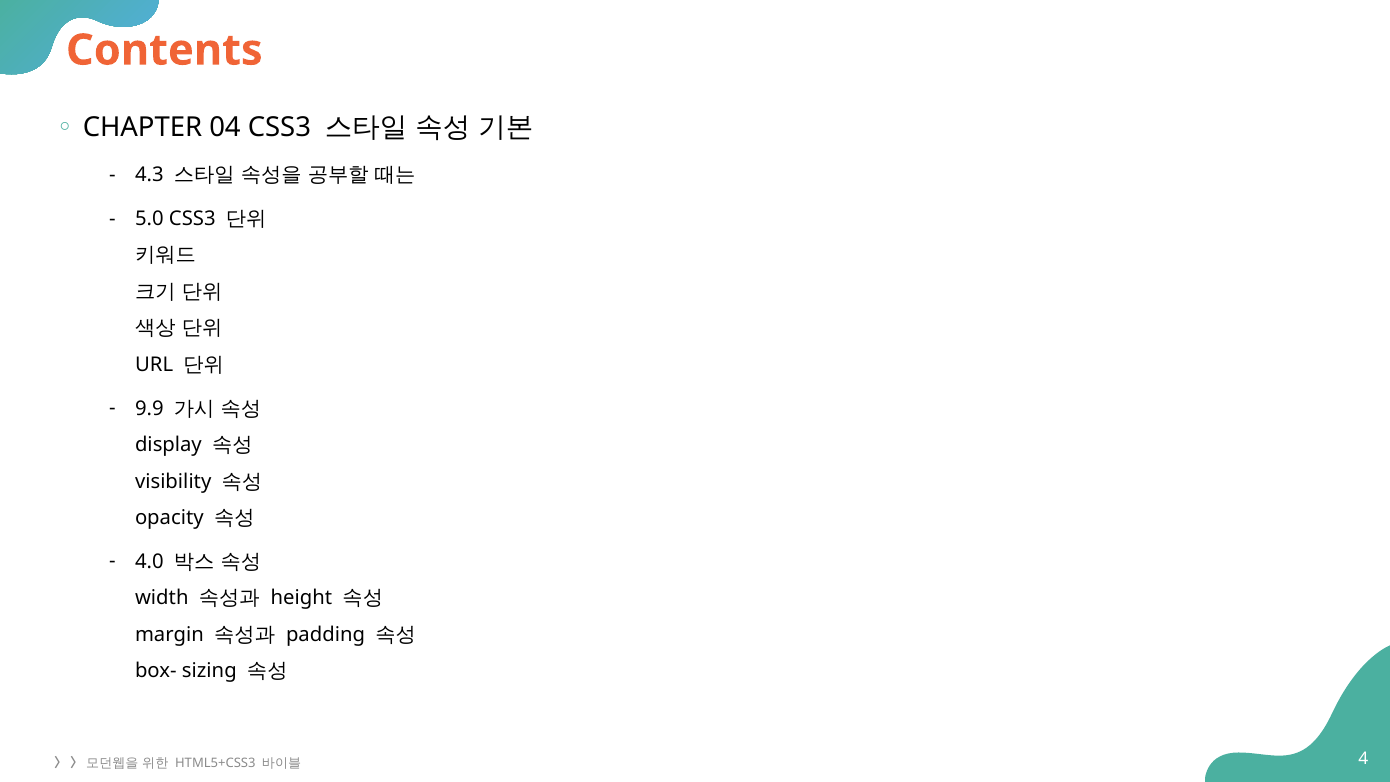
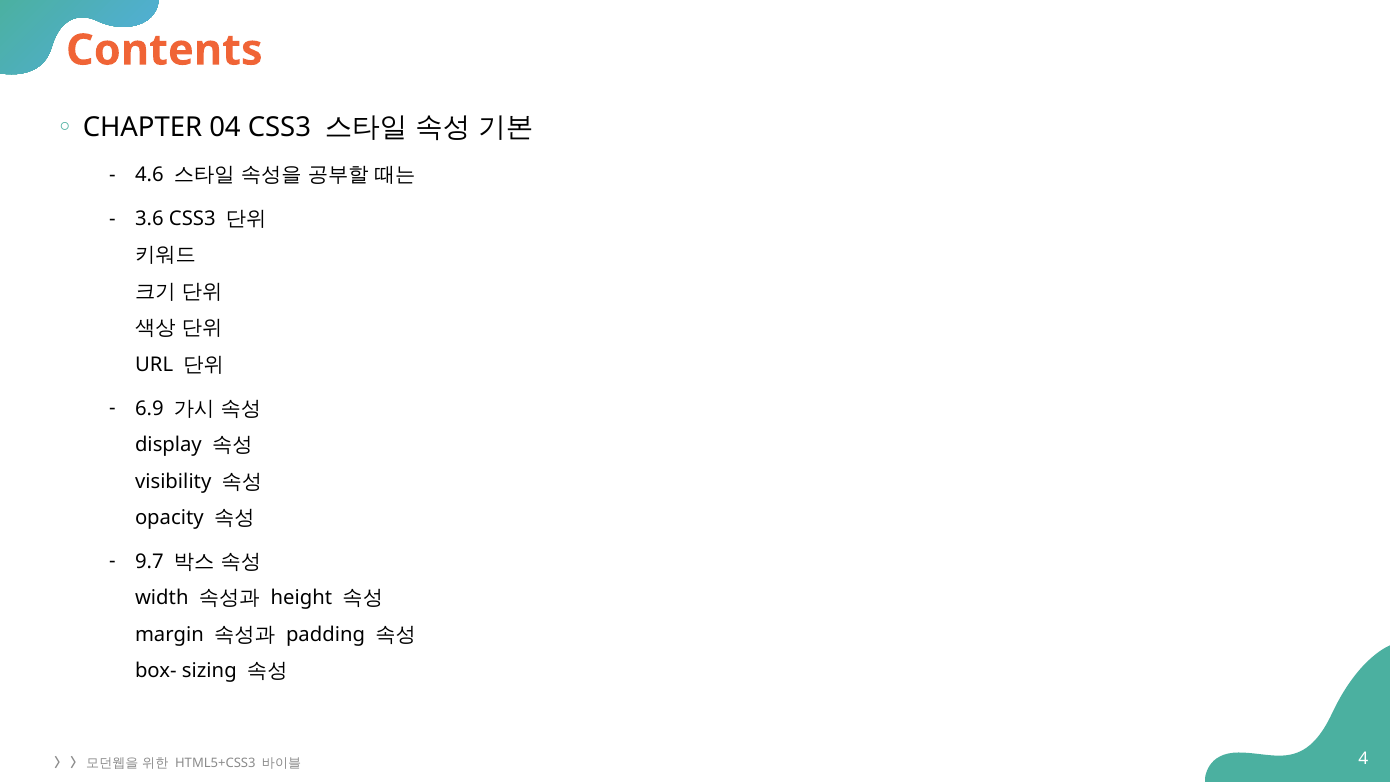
4.3: 4.3 -> 4.6 (149, 175)
5.0: 5.0 -> 3.6 (149, 219)
9.9: 9.9 -> 6.9 (149, 408)
4.0: 4.0 -> 9.7 (149, 561)
